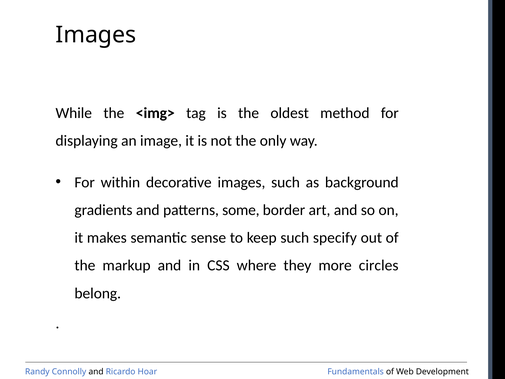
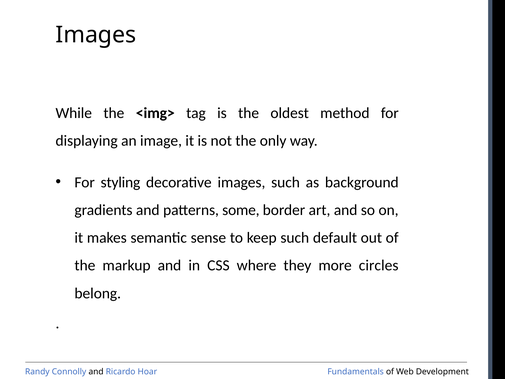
within: within -> styling (120, 182)
specify: specify -> default (335, 238)
